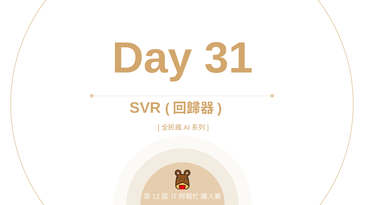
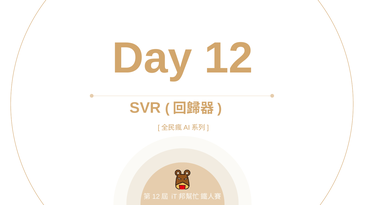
31: 31 -> 12 (229, 58)
